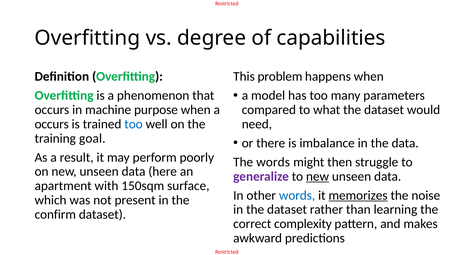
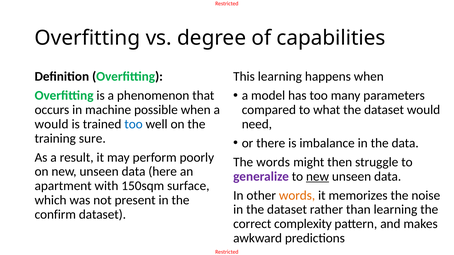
This problem: problem -> learning (280, 77)
purpose: purpose -> possible (156, 110)
occurs: occurs -> would (52, 124)
goal: goal -> sure (92, 139)
words colour: blue -> orange (297, 196)
memorizes underline: present -> none (358, 196)
